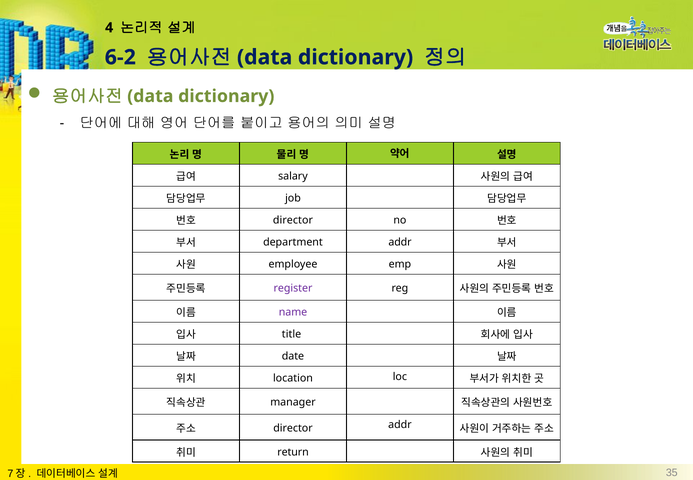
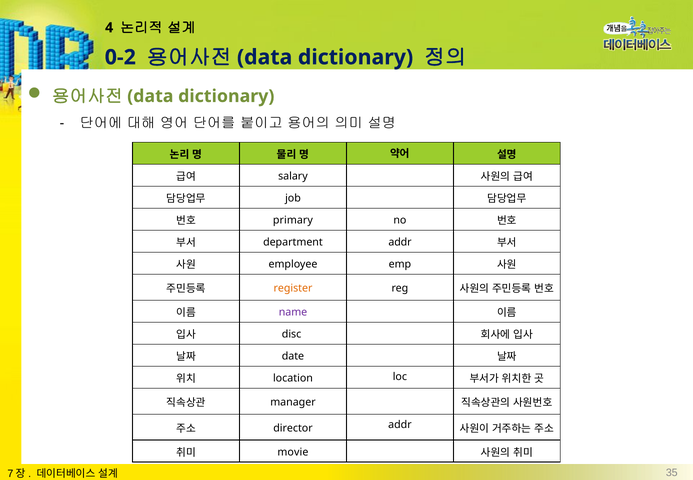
6-2: 6-2 -> 0-2 (120, 57)
director: director -> primary (293, 220)
register colour: purple -> orange (293, 288)
title: title -> disc (292, 334)
return: return -> movie (293, 452)
